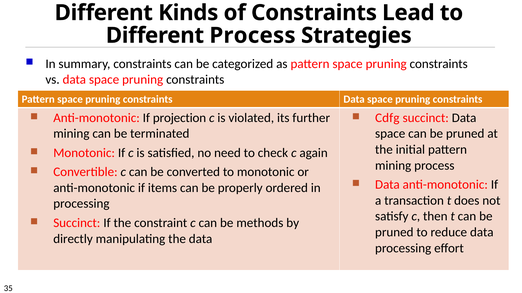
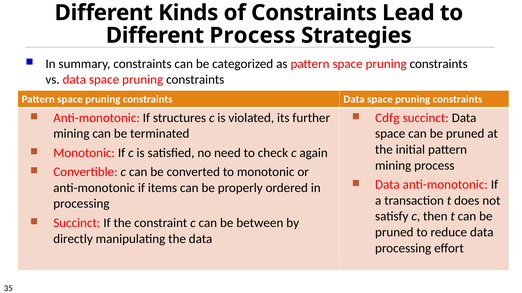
projection: projection -> structures (179, 118)
methods: methods -> between (260, 223)
